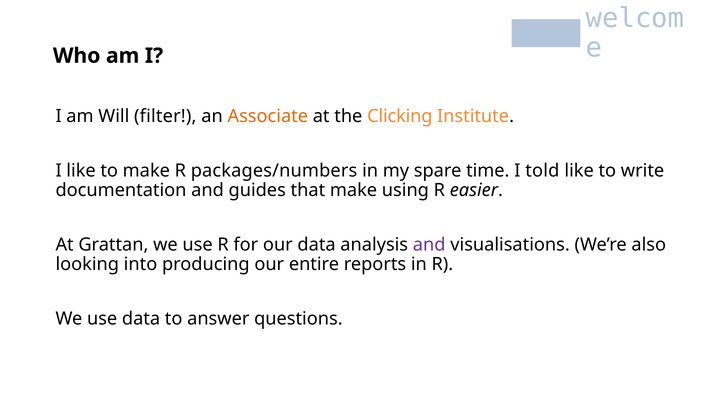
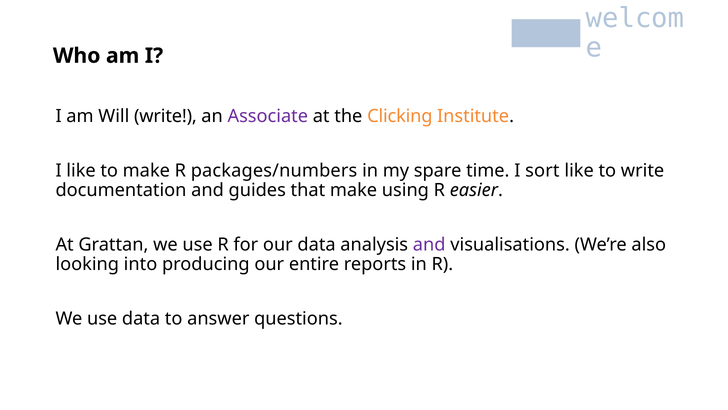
Will filter: filter -> write (165, 116)
Associate colour: orange -> purple (268, 116)
told: told -> sort (542, 170)
